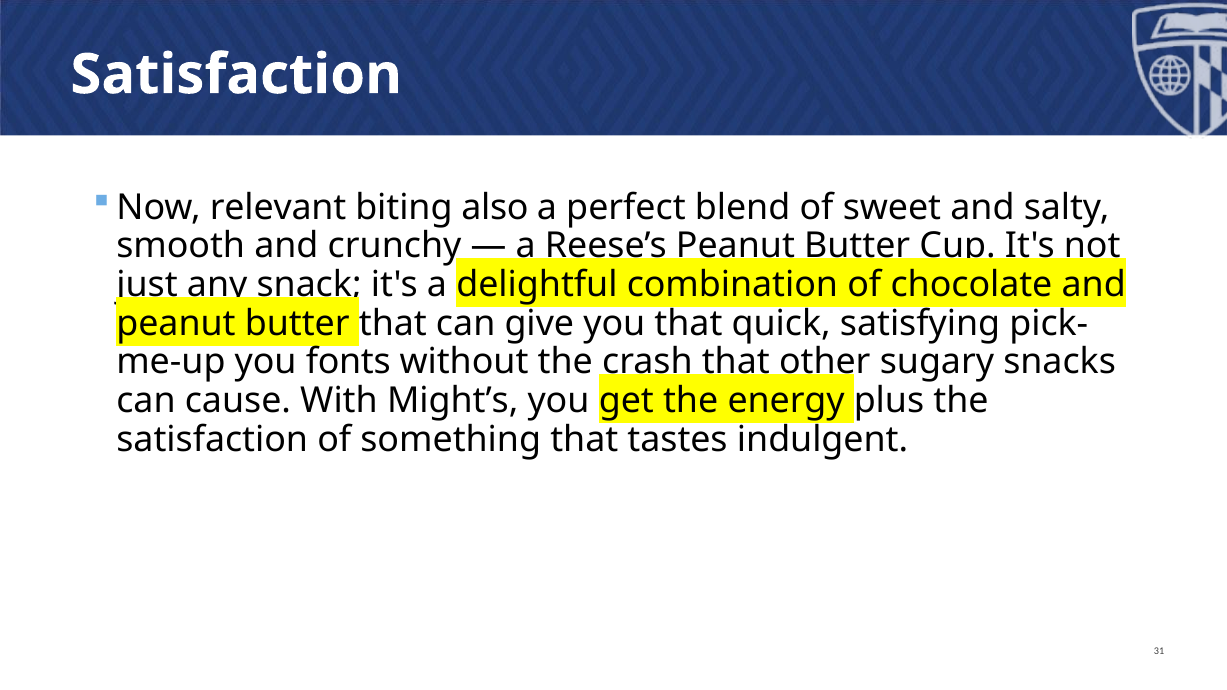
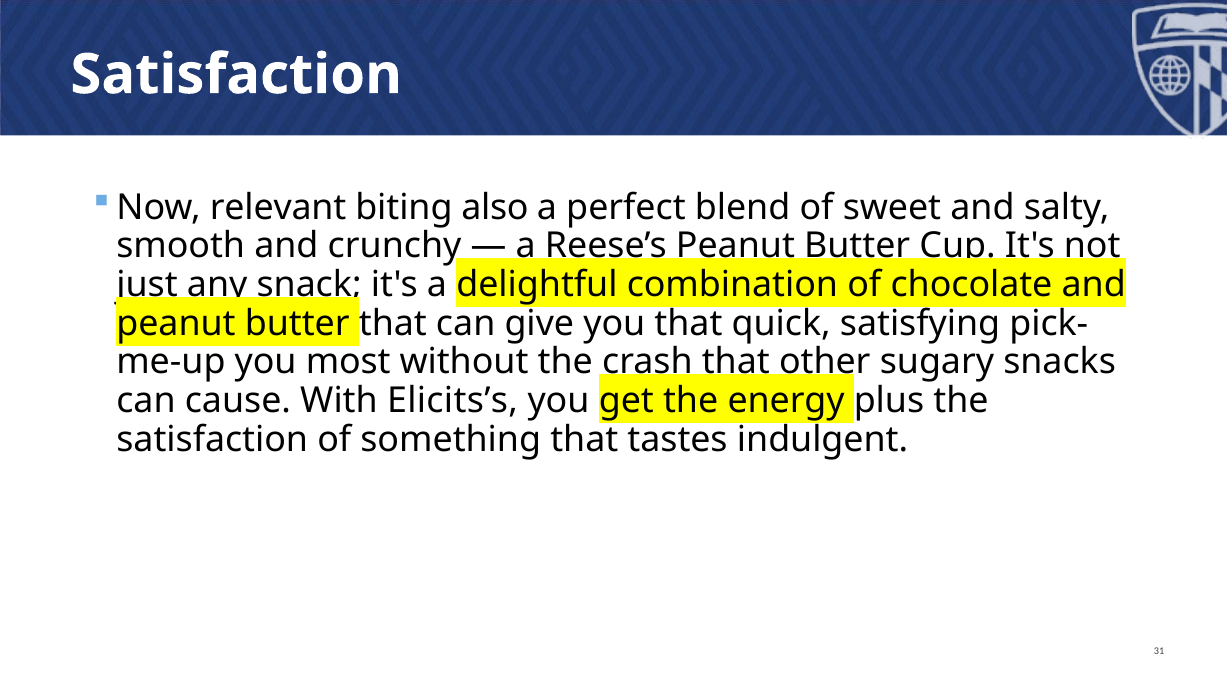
fonts: fonts -> most (348, 362)
Might’s: Might’s -> Elicits’s (453, 401)
